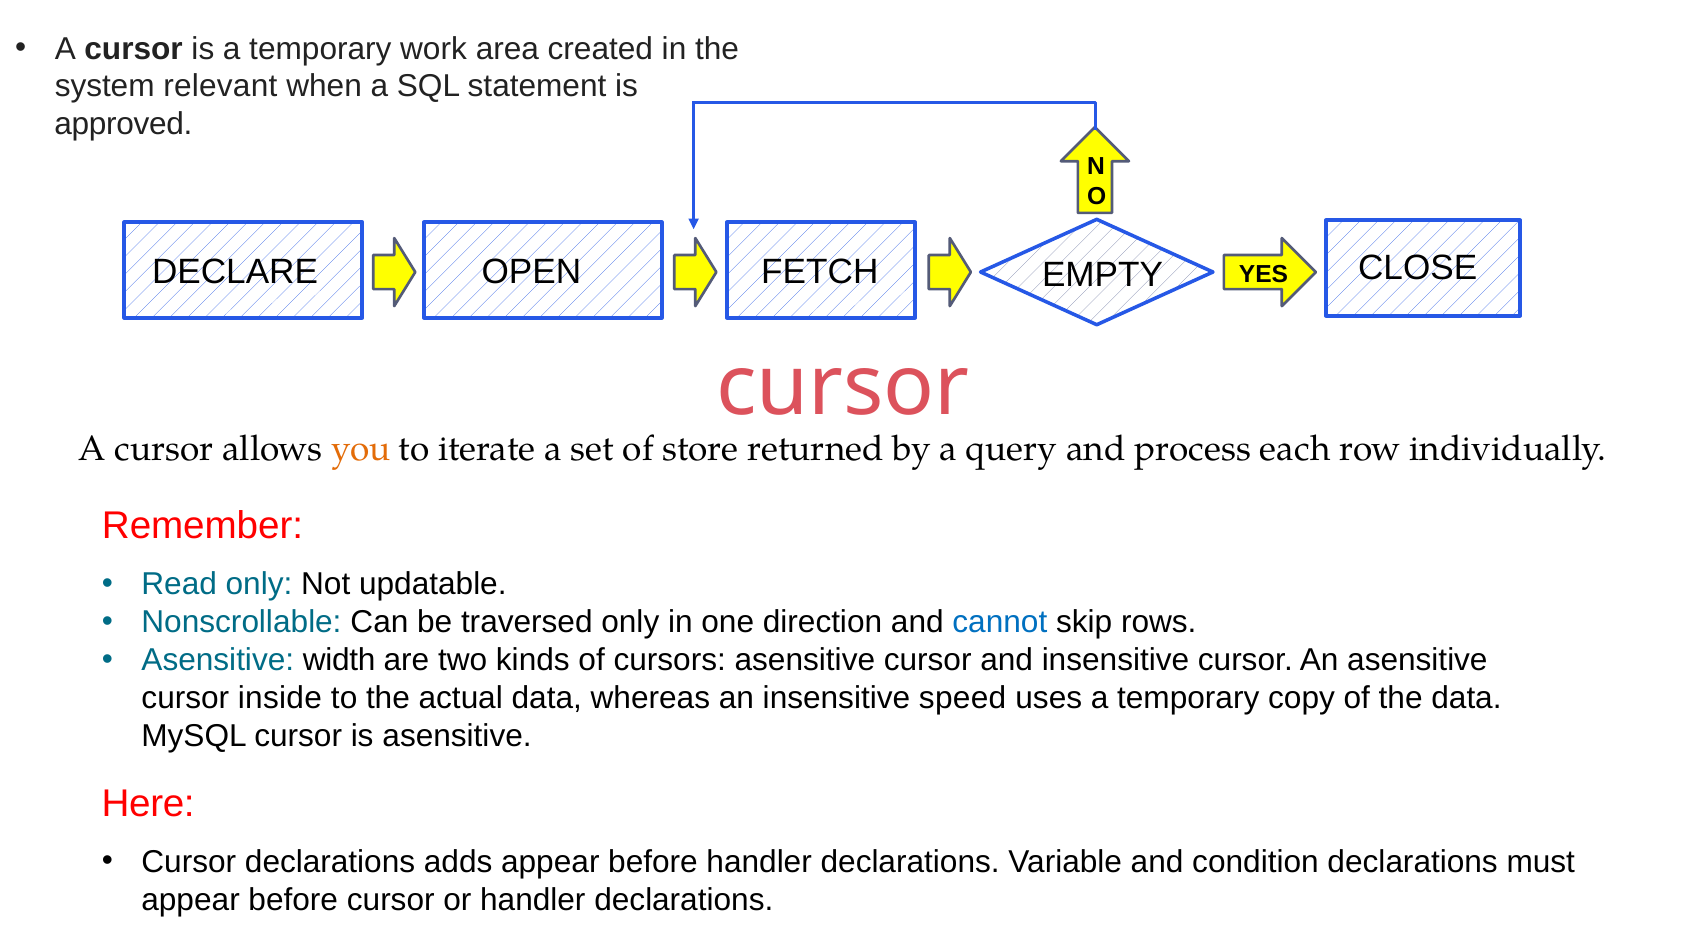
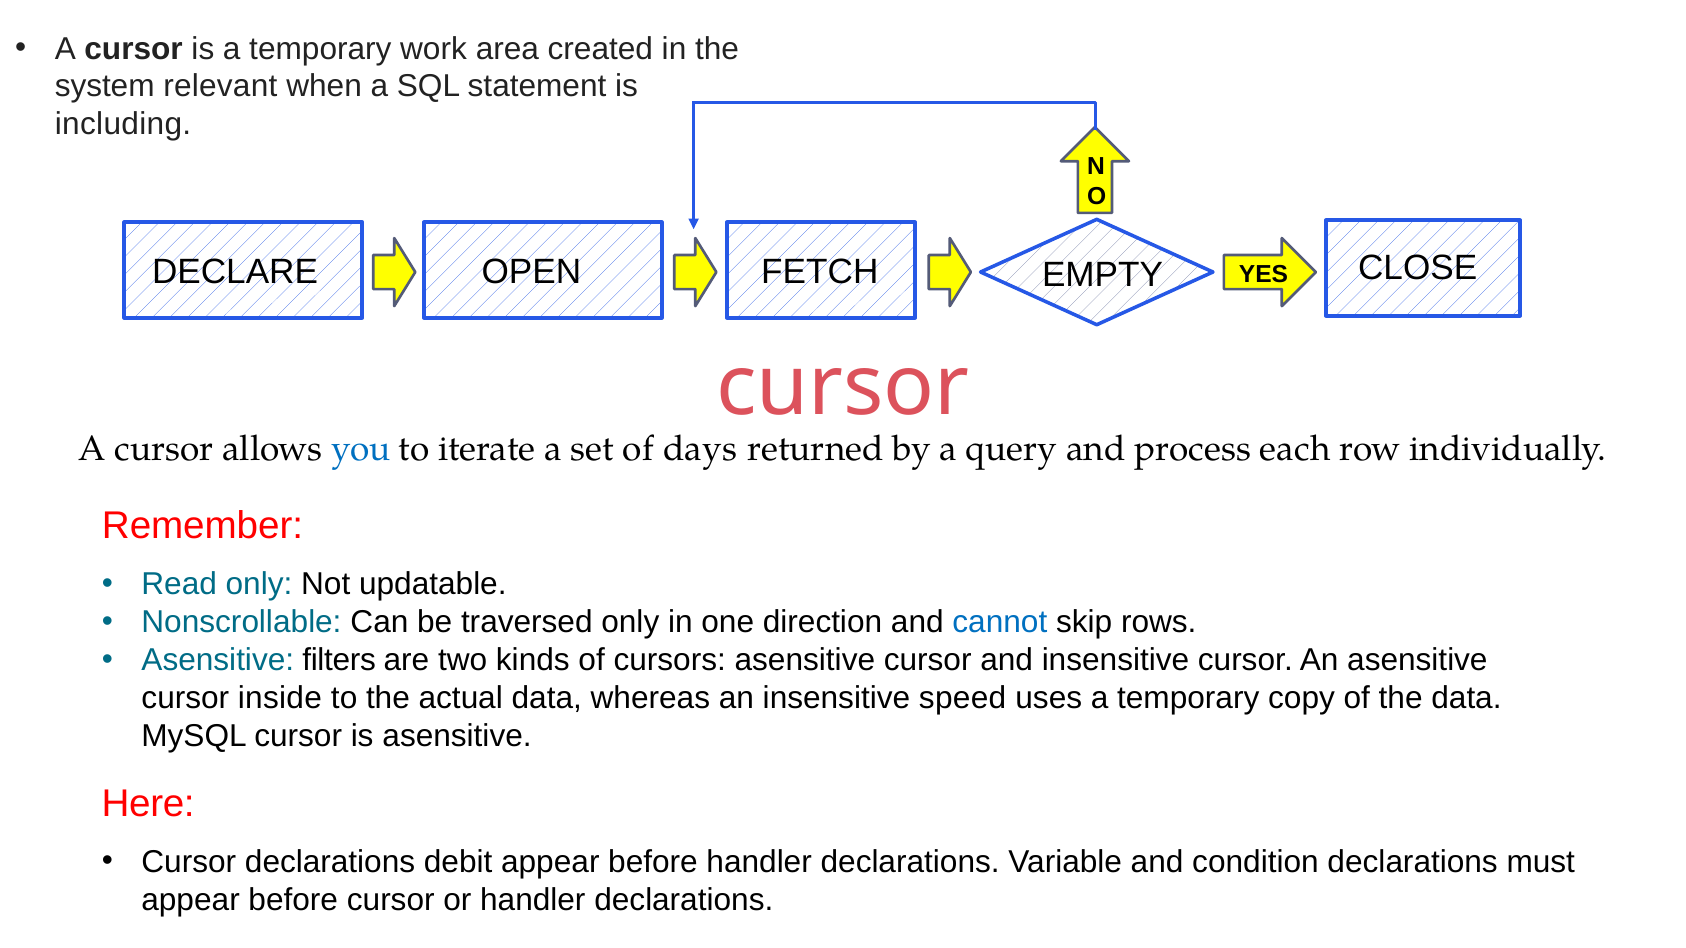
approved: approved -> including (123, 124)
you colour: orange -> blue (361, 449)
store: store -> days (700, 449)
width: width -> filters (339, 661)
adds: adds -> debit (458, 862)
